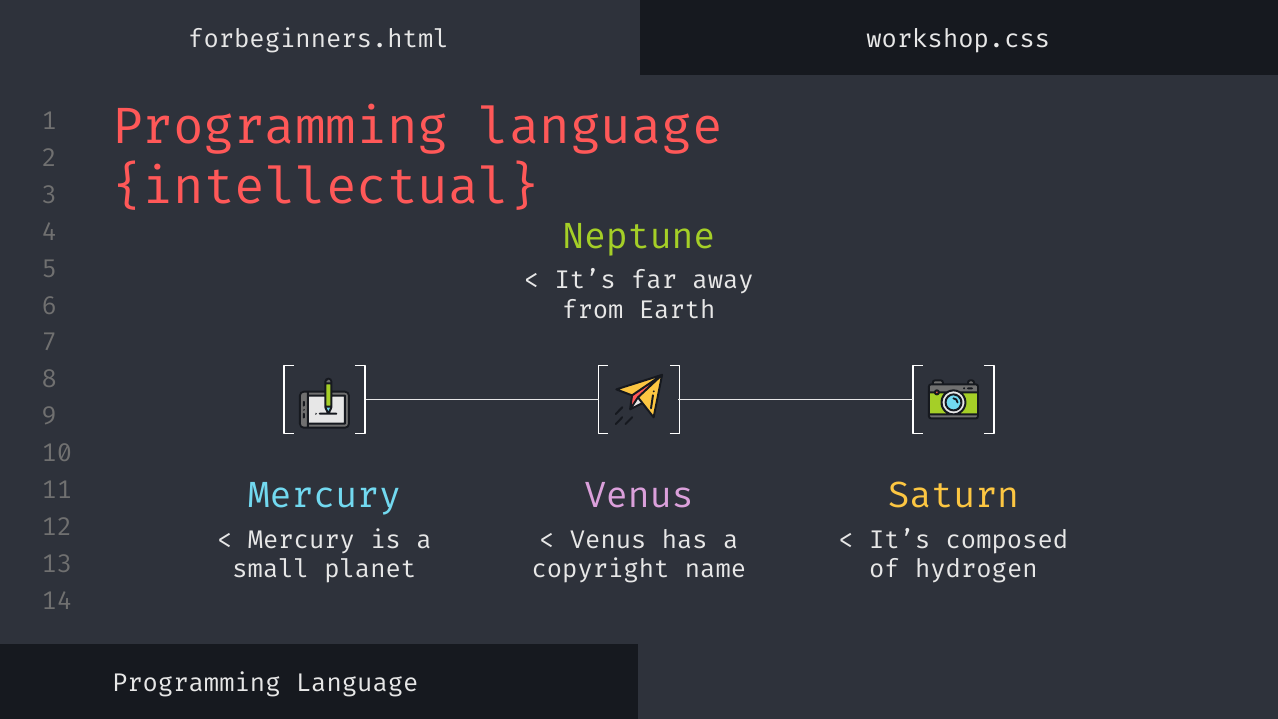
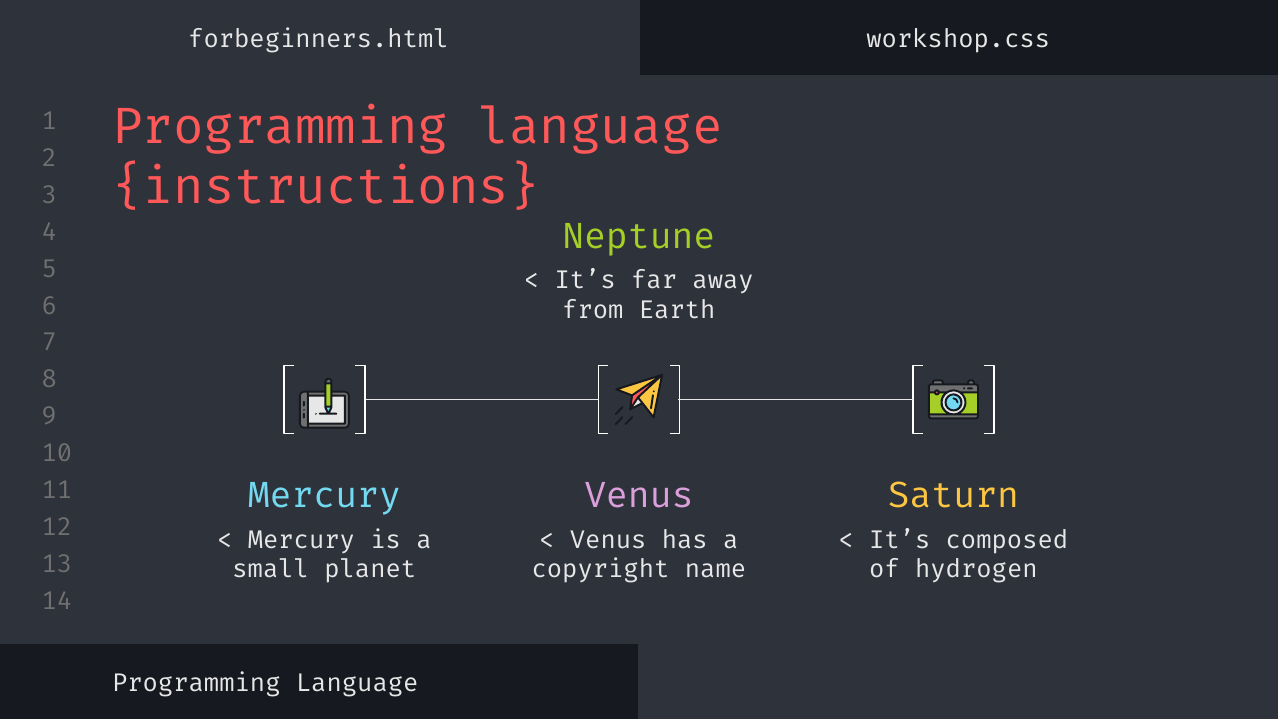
intellectual: intellectual -> instructions (326, 187)
